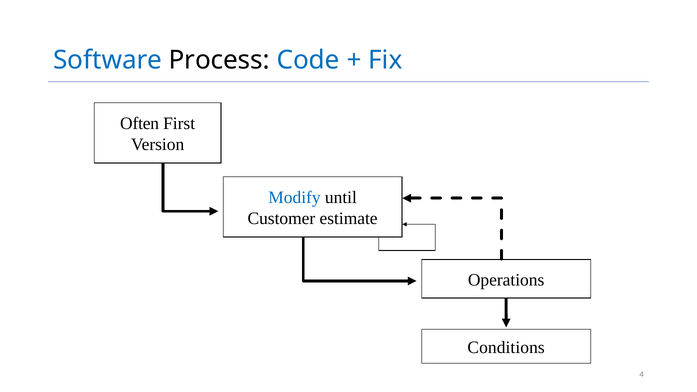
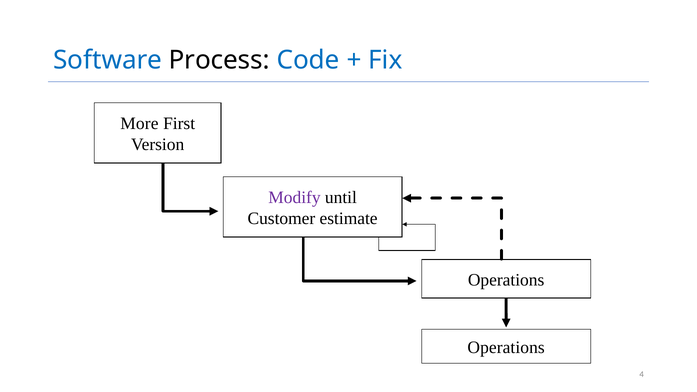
Often: Often -> More (139, 124)
Modify colour: blue -> purple (295, 198)
Conditions: Conditions -> Operations (506, 348)
